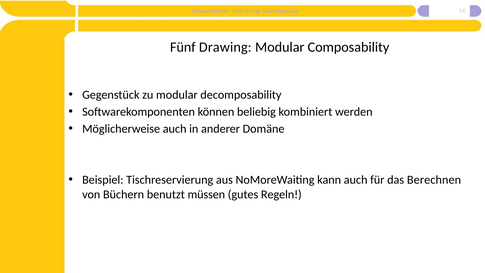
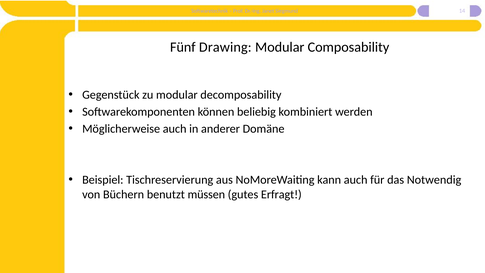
Berechnen: Berechnen -> Notwendig (434, 180)
Regeln: Regeln -> Erfragt (281, 194)
